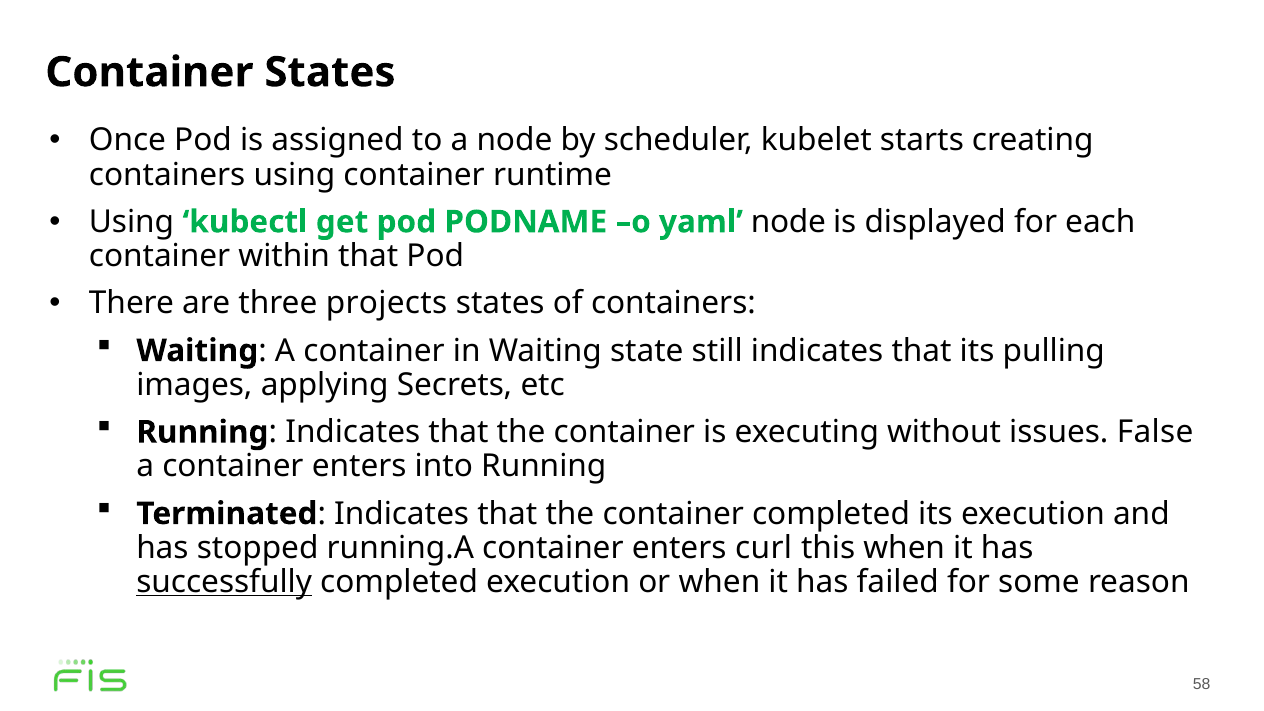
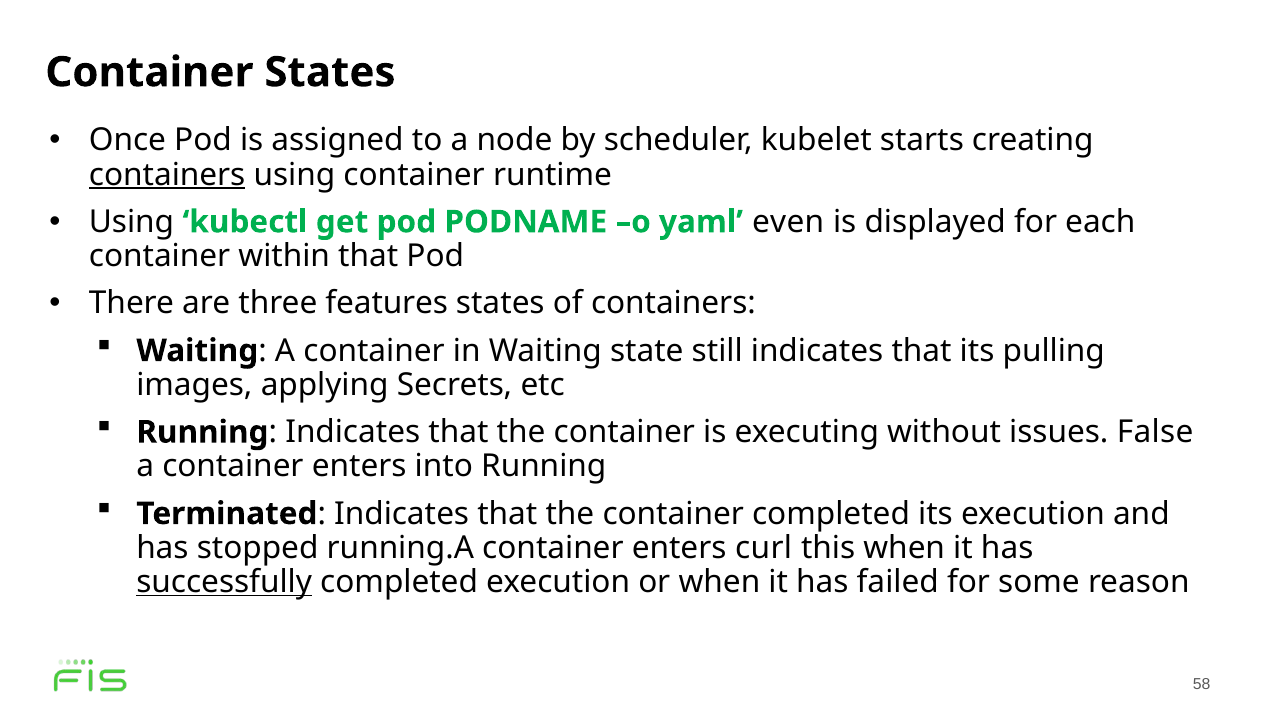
containers underline: none -> present (167, 175)
yaml node: node -> even (788, 222)
projects: projects -> features (387, 303)
